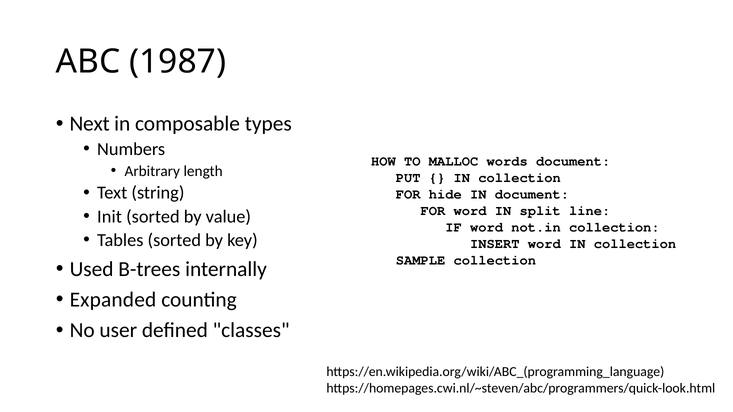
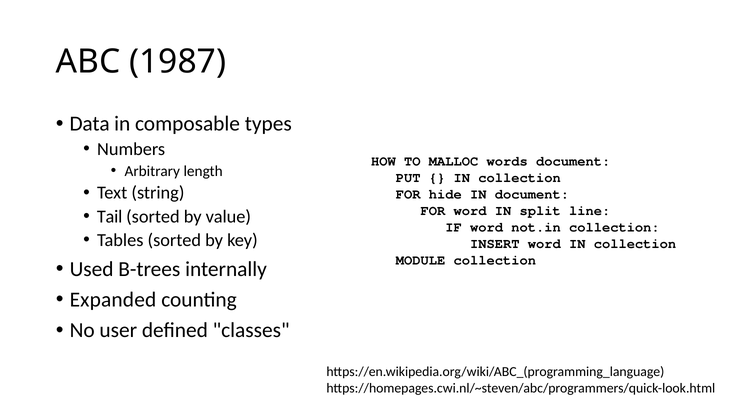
Next: Next -> Data (90, 124)
Init: Init -> Tail (110, 217)
SAMPLE: SAMPLE -> MODULE (421, 260)
